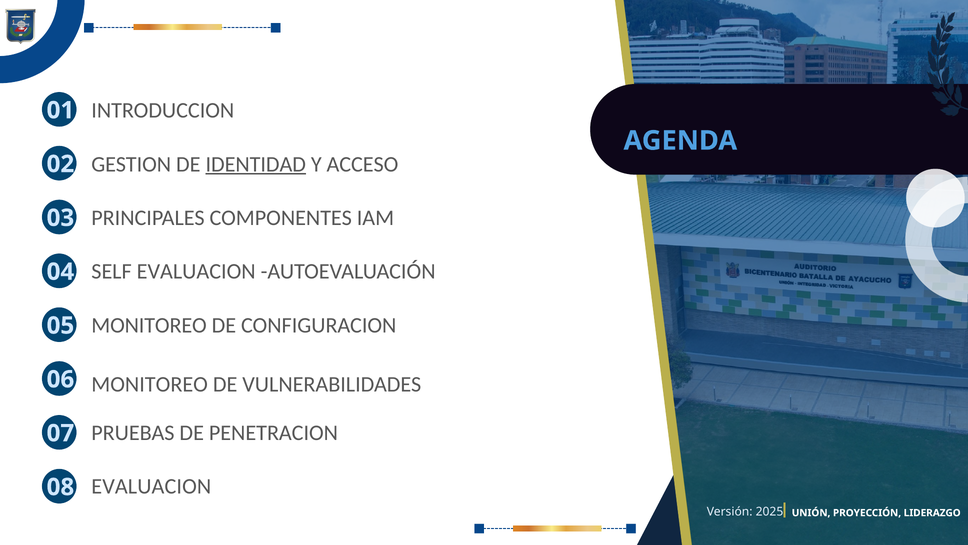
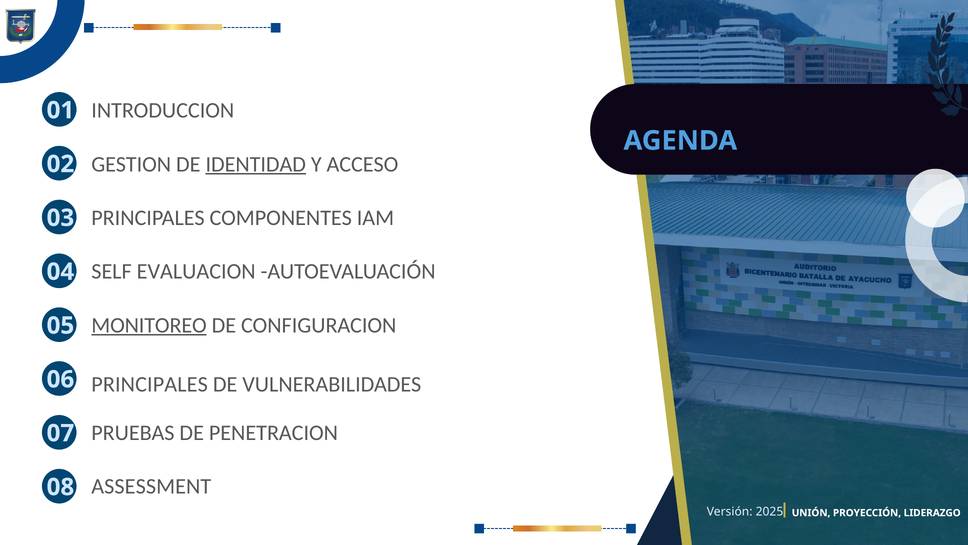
MONITOREO underline: none -> present (149, 325)
MONITOREO: MONITOREO -> PRINCIPALES (150, 384)
EVALUACION: EVALUACION -> ASSESSMENT (151, 486)
